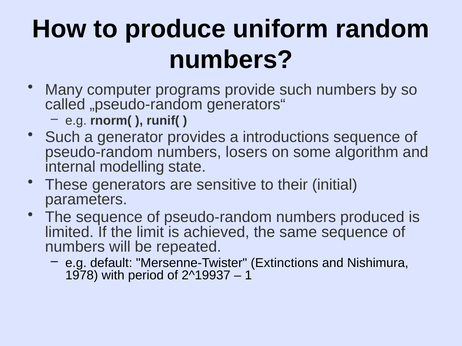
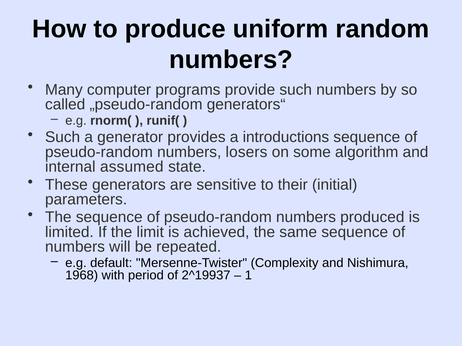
modelling: modelling -> assumed (132, 167)
Extinctions: Extinctions -> Complexity (285, 263)
1978: 1978 -> 1968 (82, 276)
